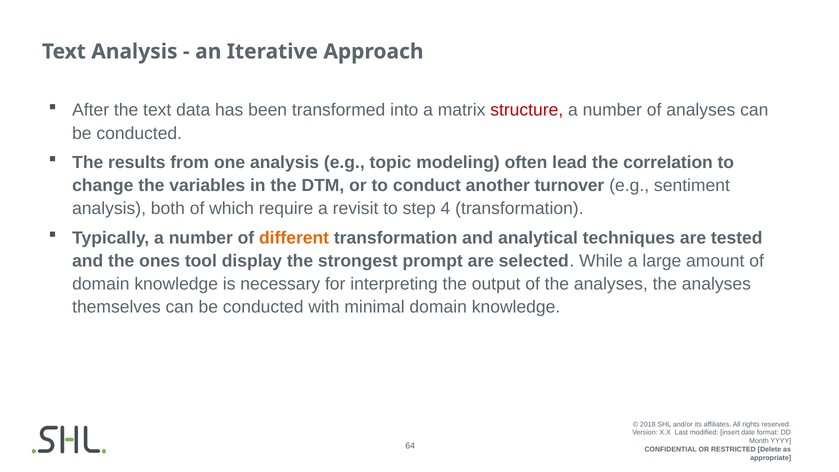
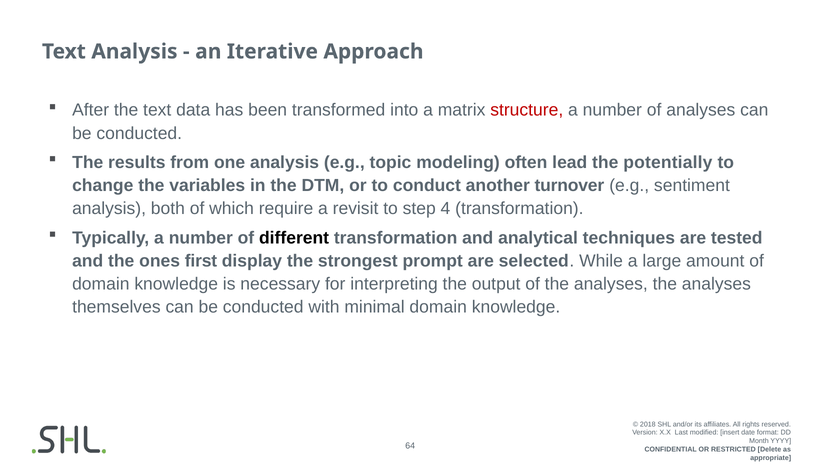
correlation: correlation -> potentially (668, 162)
different colour: orange -> black (294, 238)
tool: tool -> first (201, 261)
